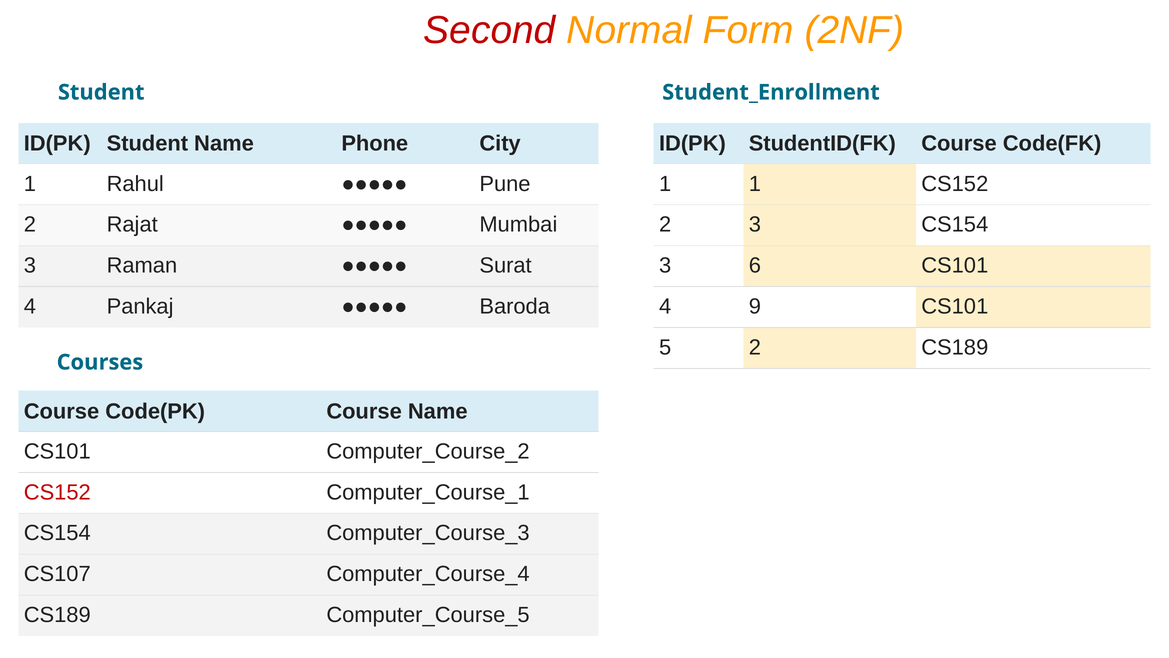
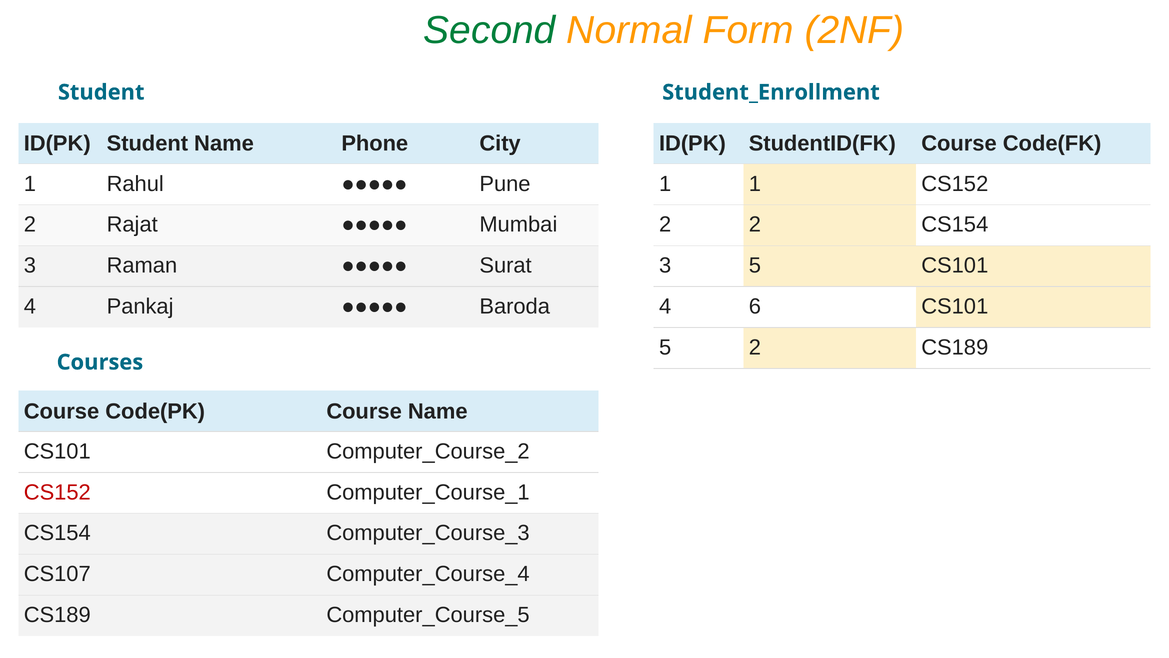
Second colour: red -> green (490, 30)
2 3: 3 -> 2 (755, 225)
3 6: 6 -> 5 (755, 265)
9: 9 -> 6 (755, 306)
